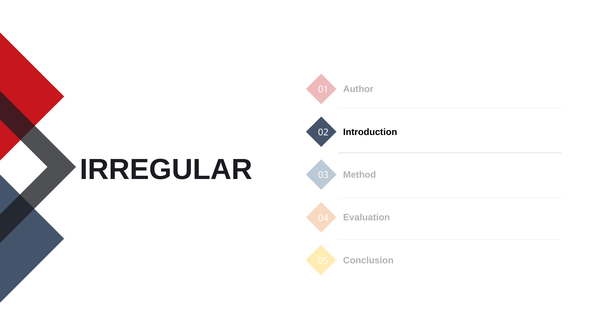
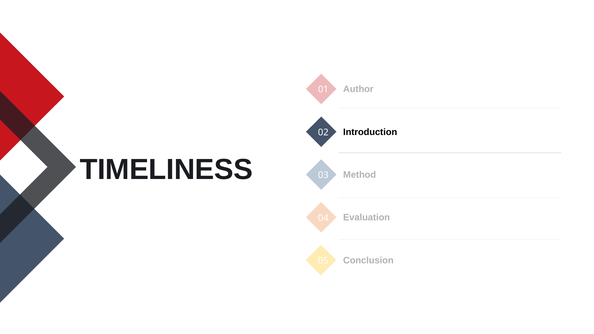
IRREGULAR: IRREGULAR -> TIMELINESS (166, 170)
